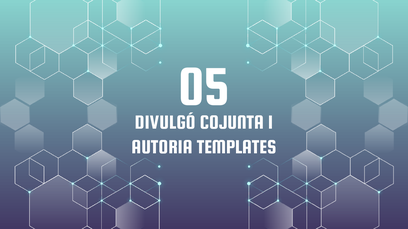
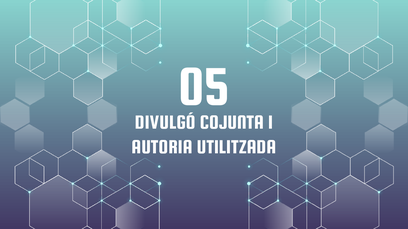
TEMPLATES: TEMPLATES -> UTILITZADA (237, 147)
